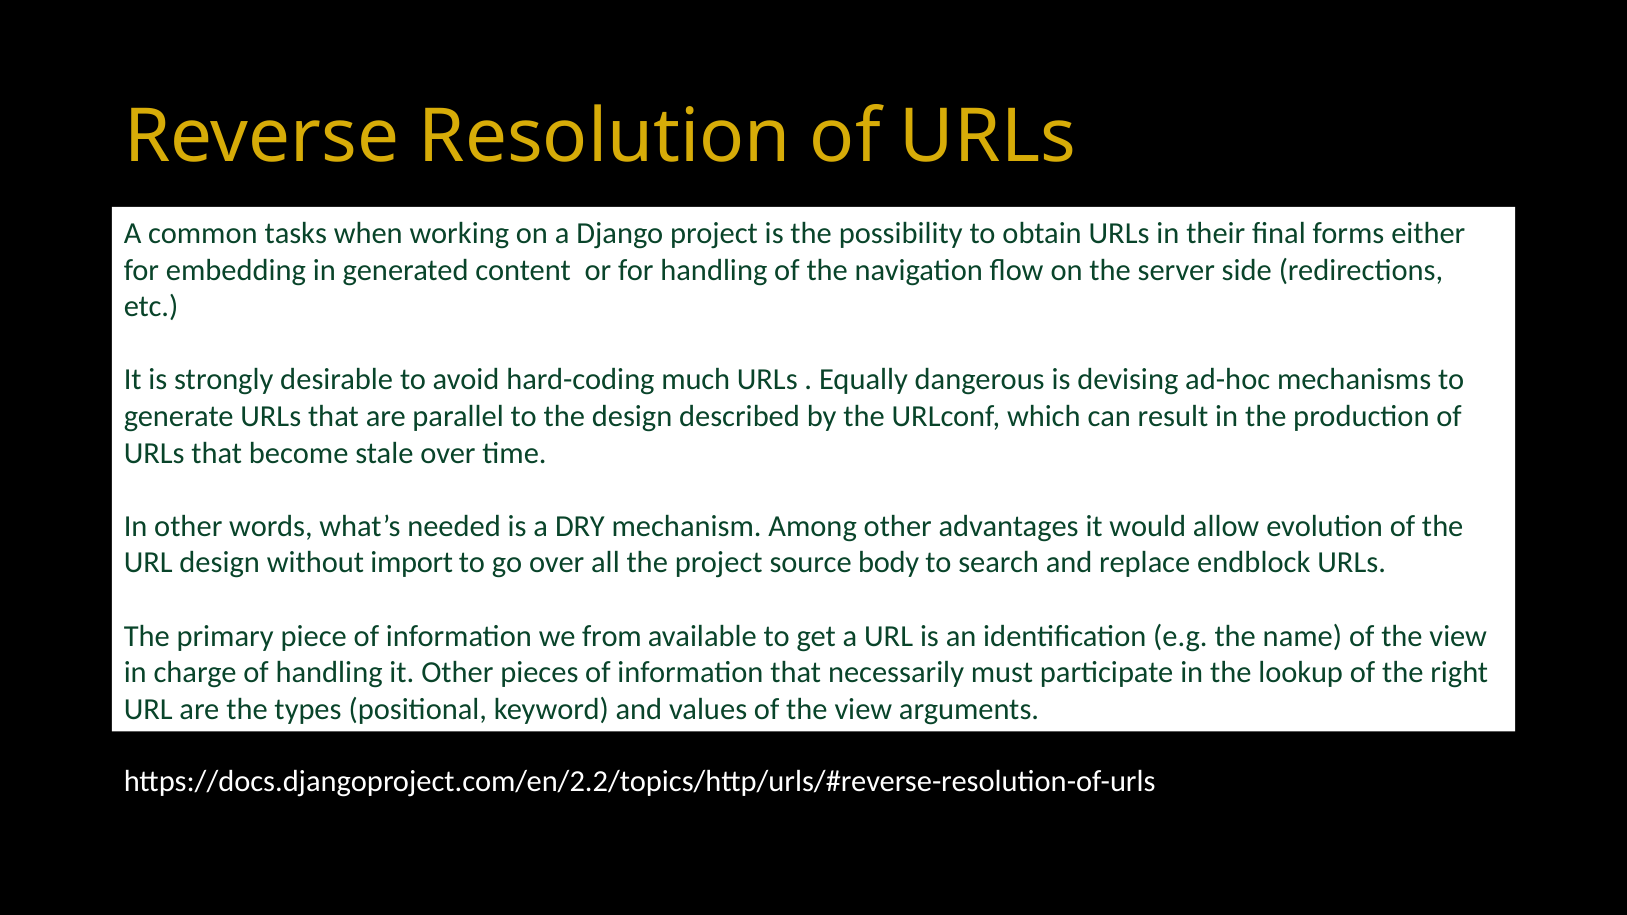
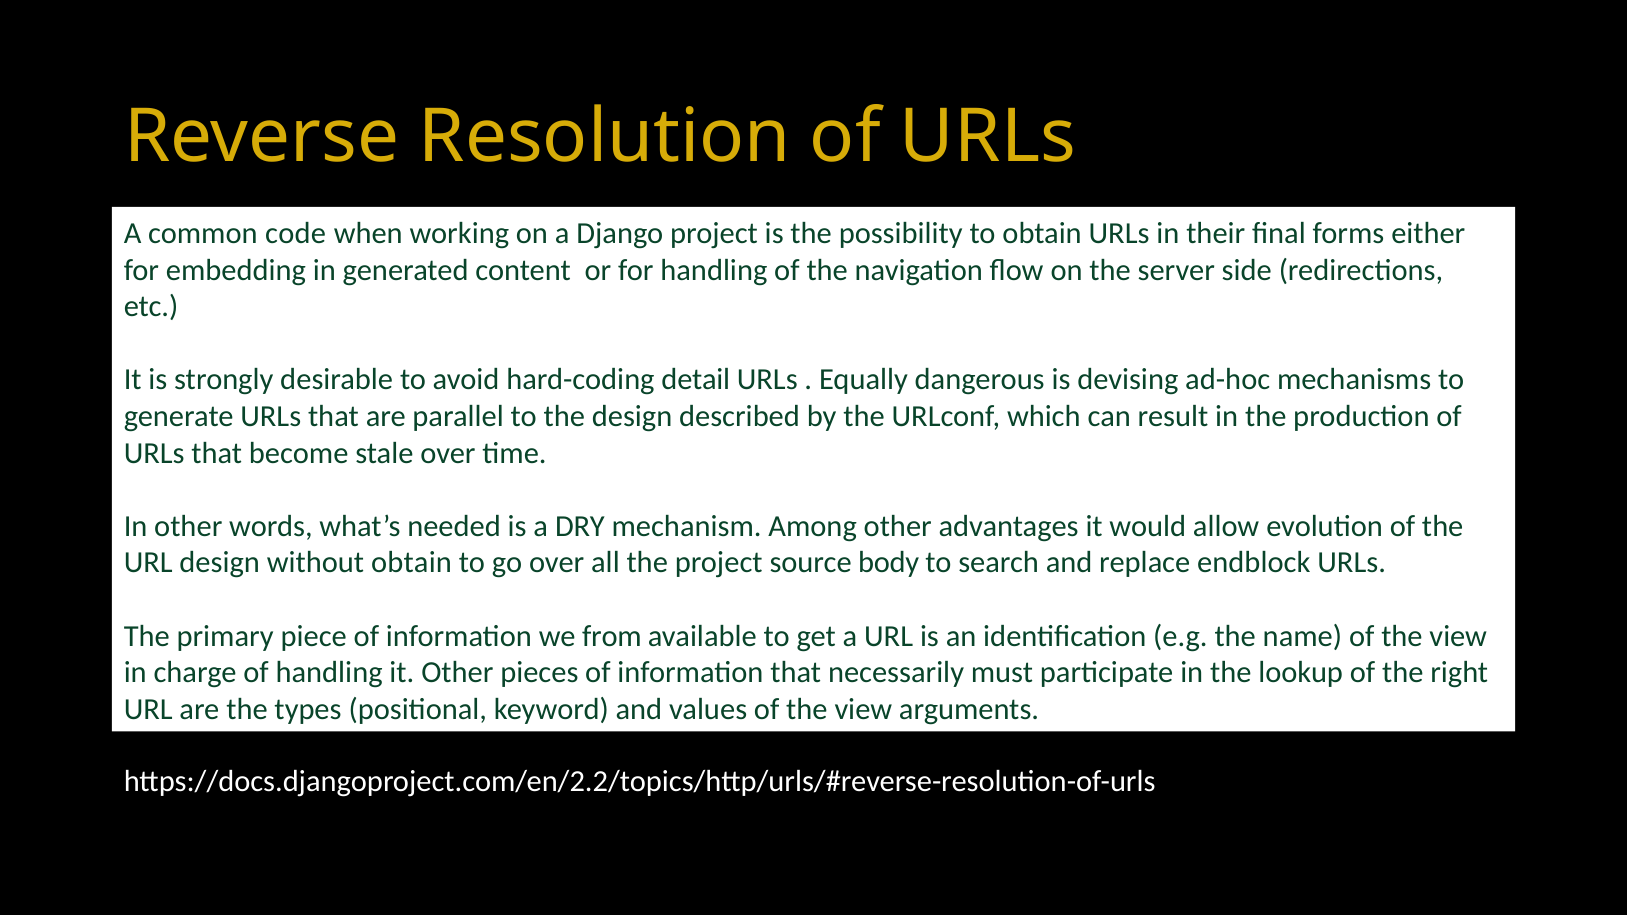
tasks: tasks -> code (296, 233)
much: much -> detail (696, 380)
without import: import -> obtain (412, 563)
